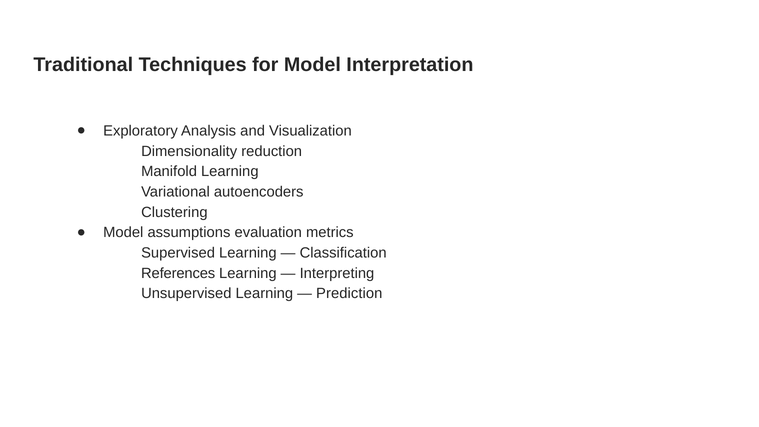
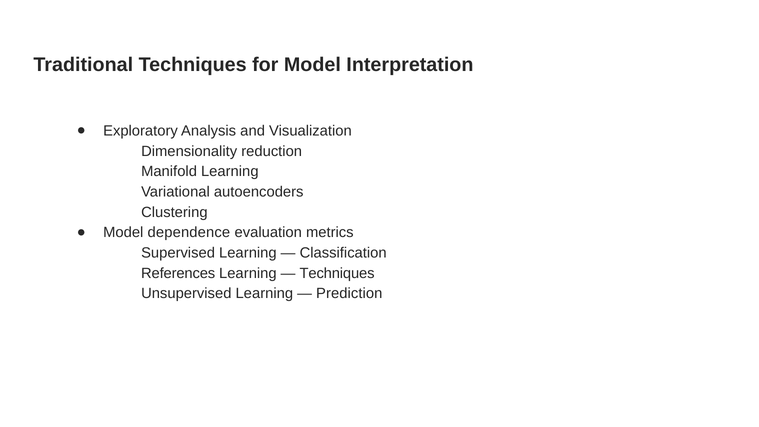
assumptions: assumptions -> dependence (189, 233)
Interpreting: Interpreting -> Techniques (337, 273)
